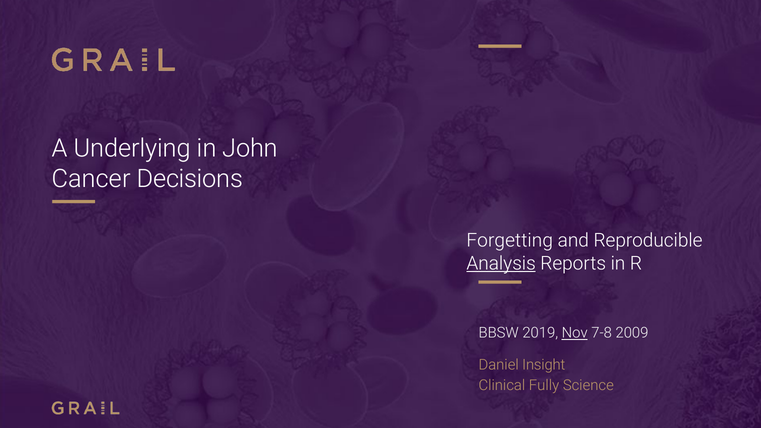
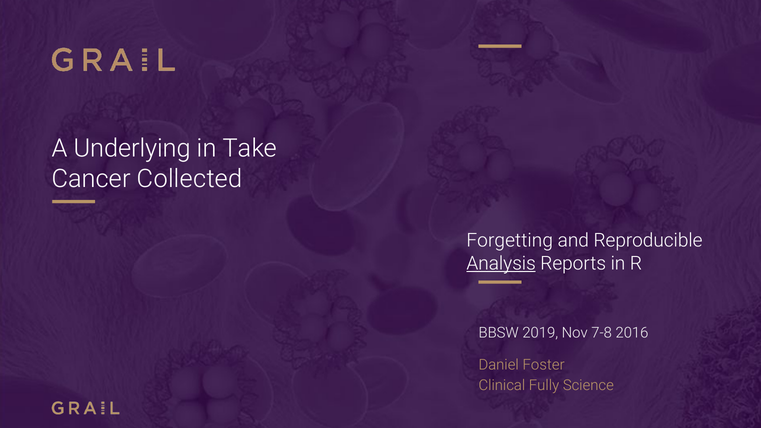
John: John -> Take (250, 149)
Decisions: Decisions -> Collected (190, 179)
Nov underline: present -> none (575, 333)
2009: 2009 -> 2016 (632, 333)
Insight: Insight -> Foster (544, 365)
